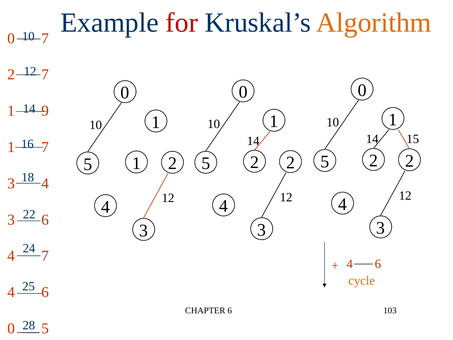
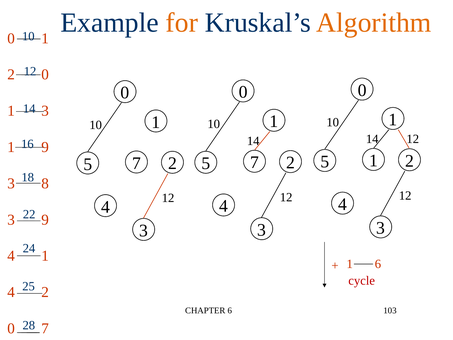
for colour: red -> orange (182, 23)
7: 7 -> 1 (45, 38)
7: 7 -> 0 (45, 75)
1 9: 9 -> 3 (45, 111)
14 15: 15 -> 12 (413, 139)
1 7: 7 -> 9 (45, 147)
2: 2 -> 1 (373, 161)
2: 2 -> 7 (254, 162)
1: 1 -> 7 (136, 163)
4: 4 -> 8 (45, 183)
3 6: 6 -> 9 (45, 220)
4 7: 7 -> 1 (45, 256)
4: 4 -> 1 (350, 264)
cycle colour: orange -> red (362, 280)
6: 6 -> 2 (45, 292)
0 5: 5 -> 7 (45, 328)
